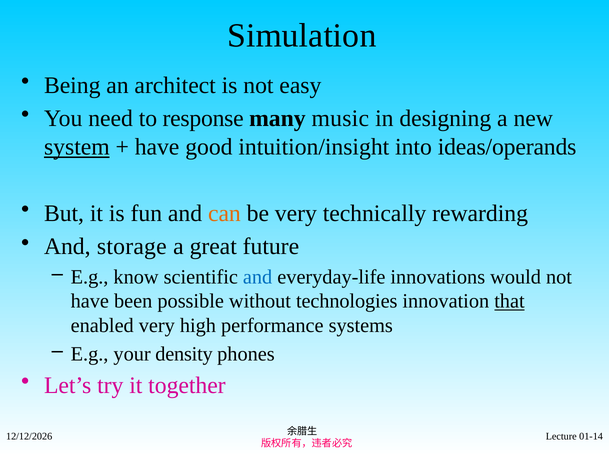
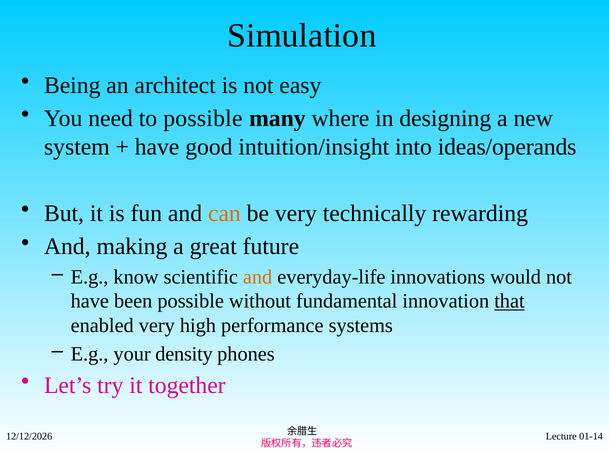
to response: response -> possible (203, 118)
music: music -> where (340, 118)
system underline: present -> none (77, 147)
storage: storage -> making (132, 246)
and colour: blue -> orange (258, 277)
technologies: technologies -> fundamental (347, 301)
